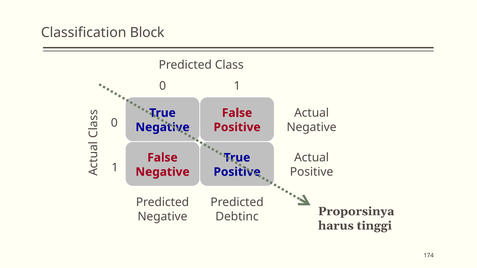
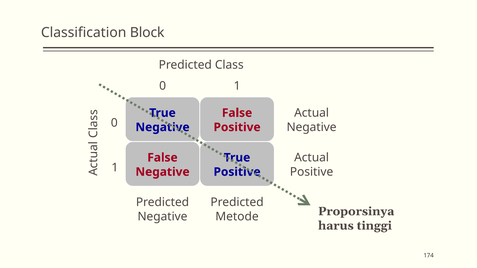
Debtinc: Debtinc -> Metode (237, 217)
